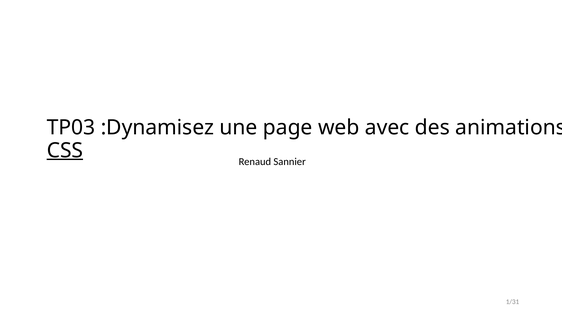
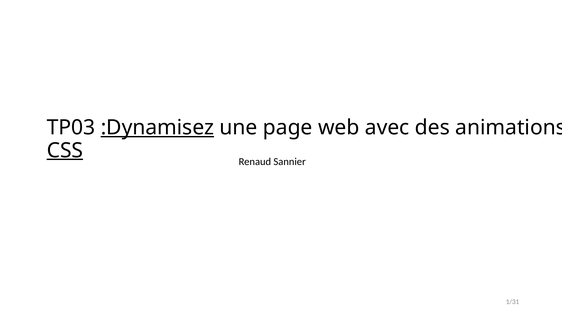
:Dynamisez underline: none -> present (157, 128)
